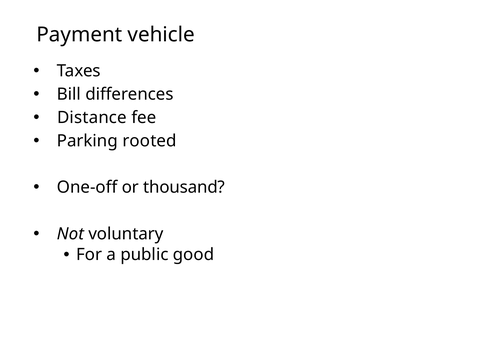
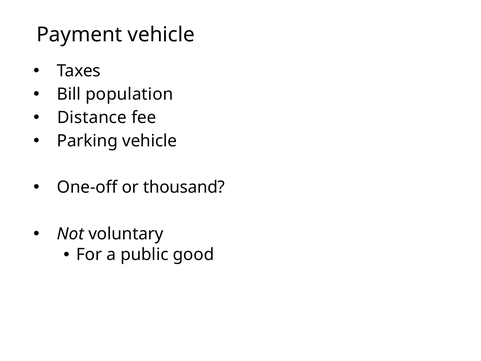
differences: differences -> population (129, 94)
Parking rooted: rooted -> vehicle (150, 141)
